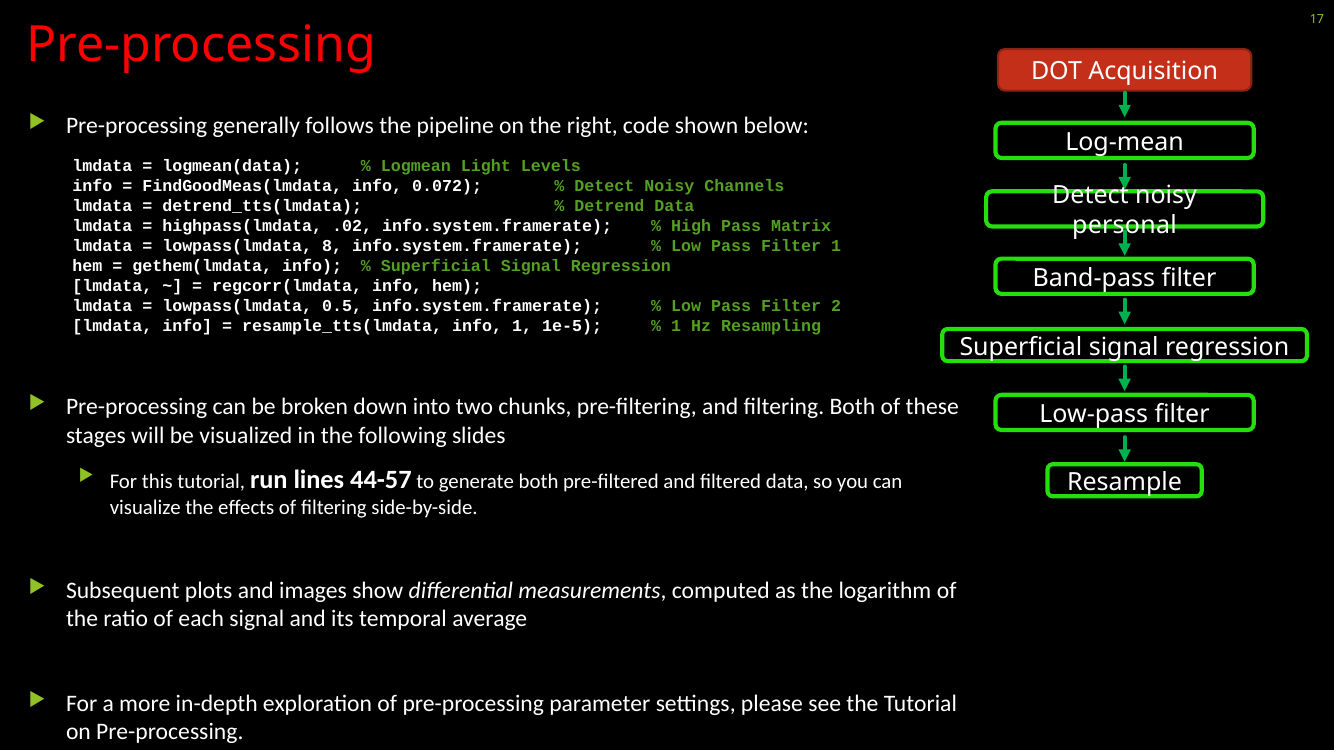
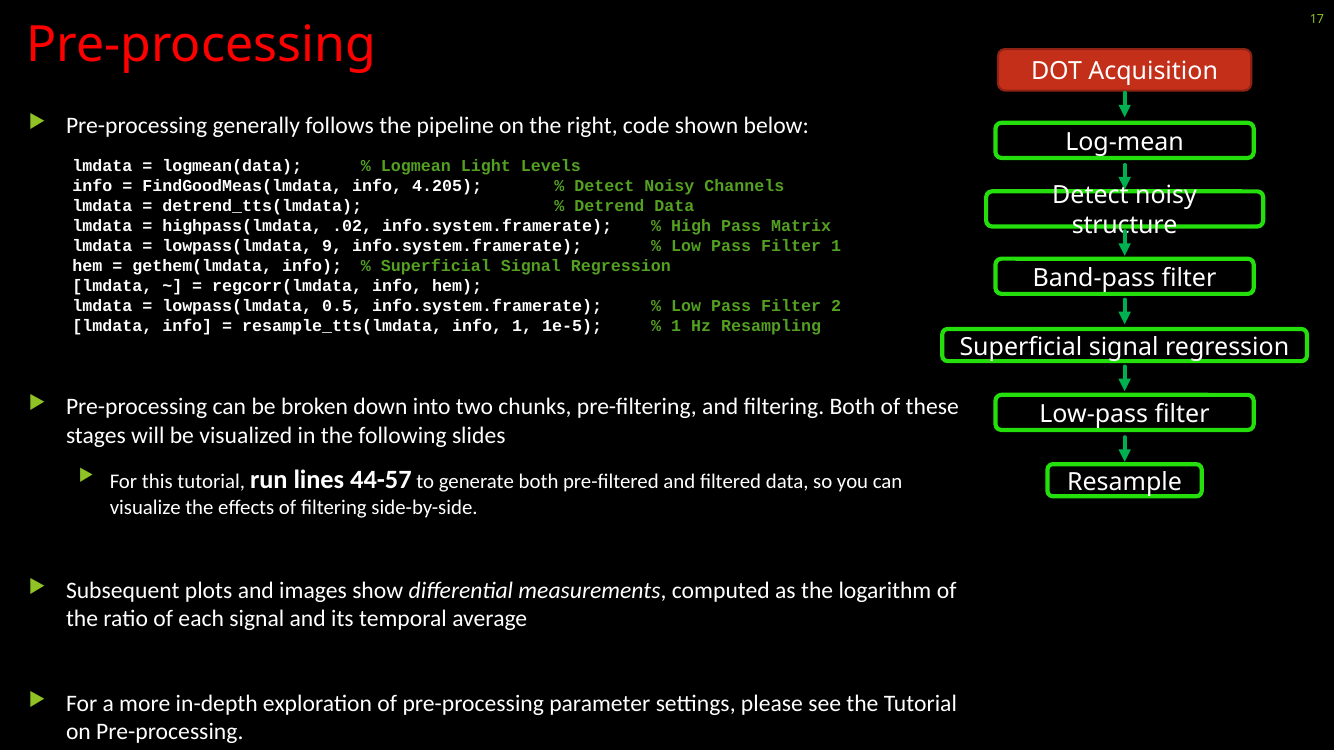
0.072: 0.072 -> 4.205 (447, 186)
personal: personal -> structure (1125, 226)
8: 8 -> 9 (332, 246)
